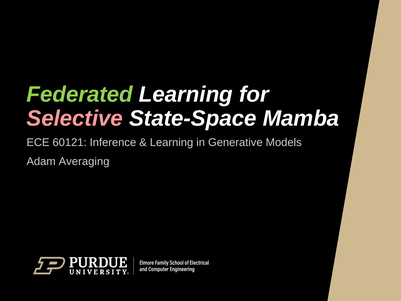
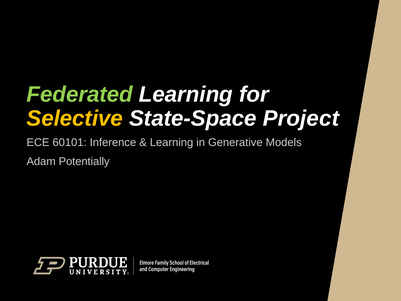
Selective colour: pink -> yellow (75, 118)
Mamba: Mamba -> Project (301, 118)
60121: 60121 -> 60101 (70, 142)
Averaging: Averaging -> Potentially (84, 161)
